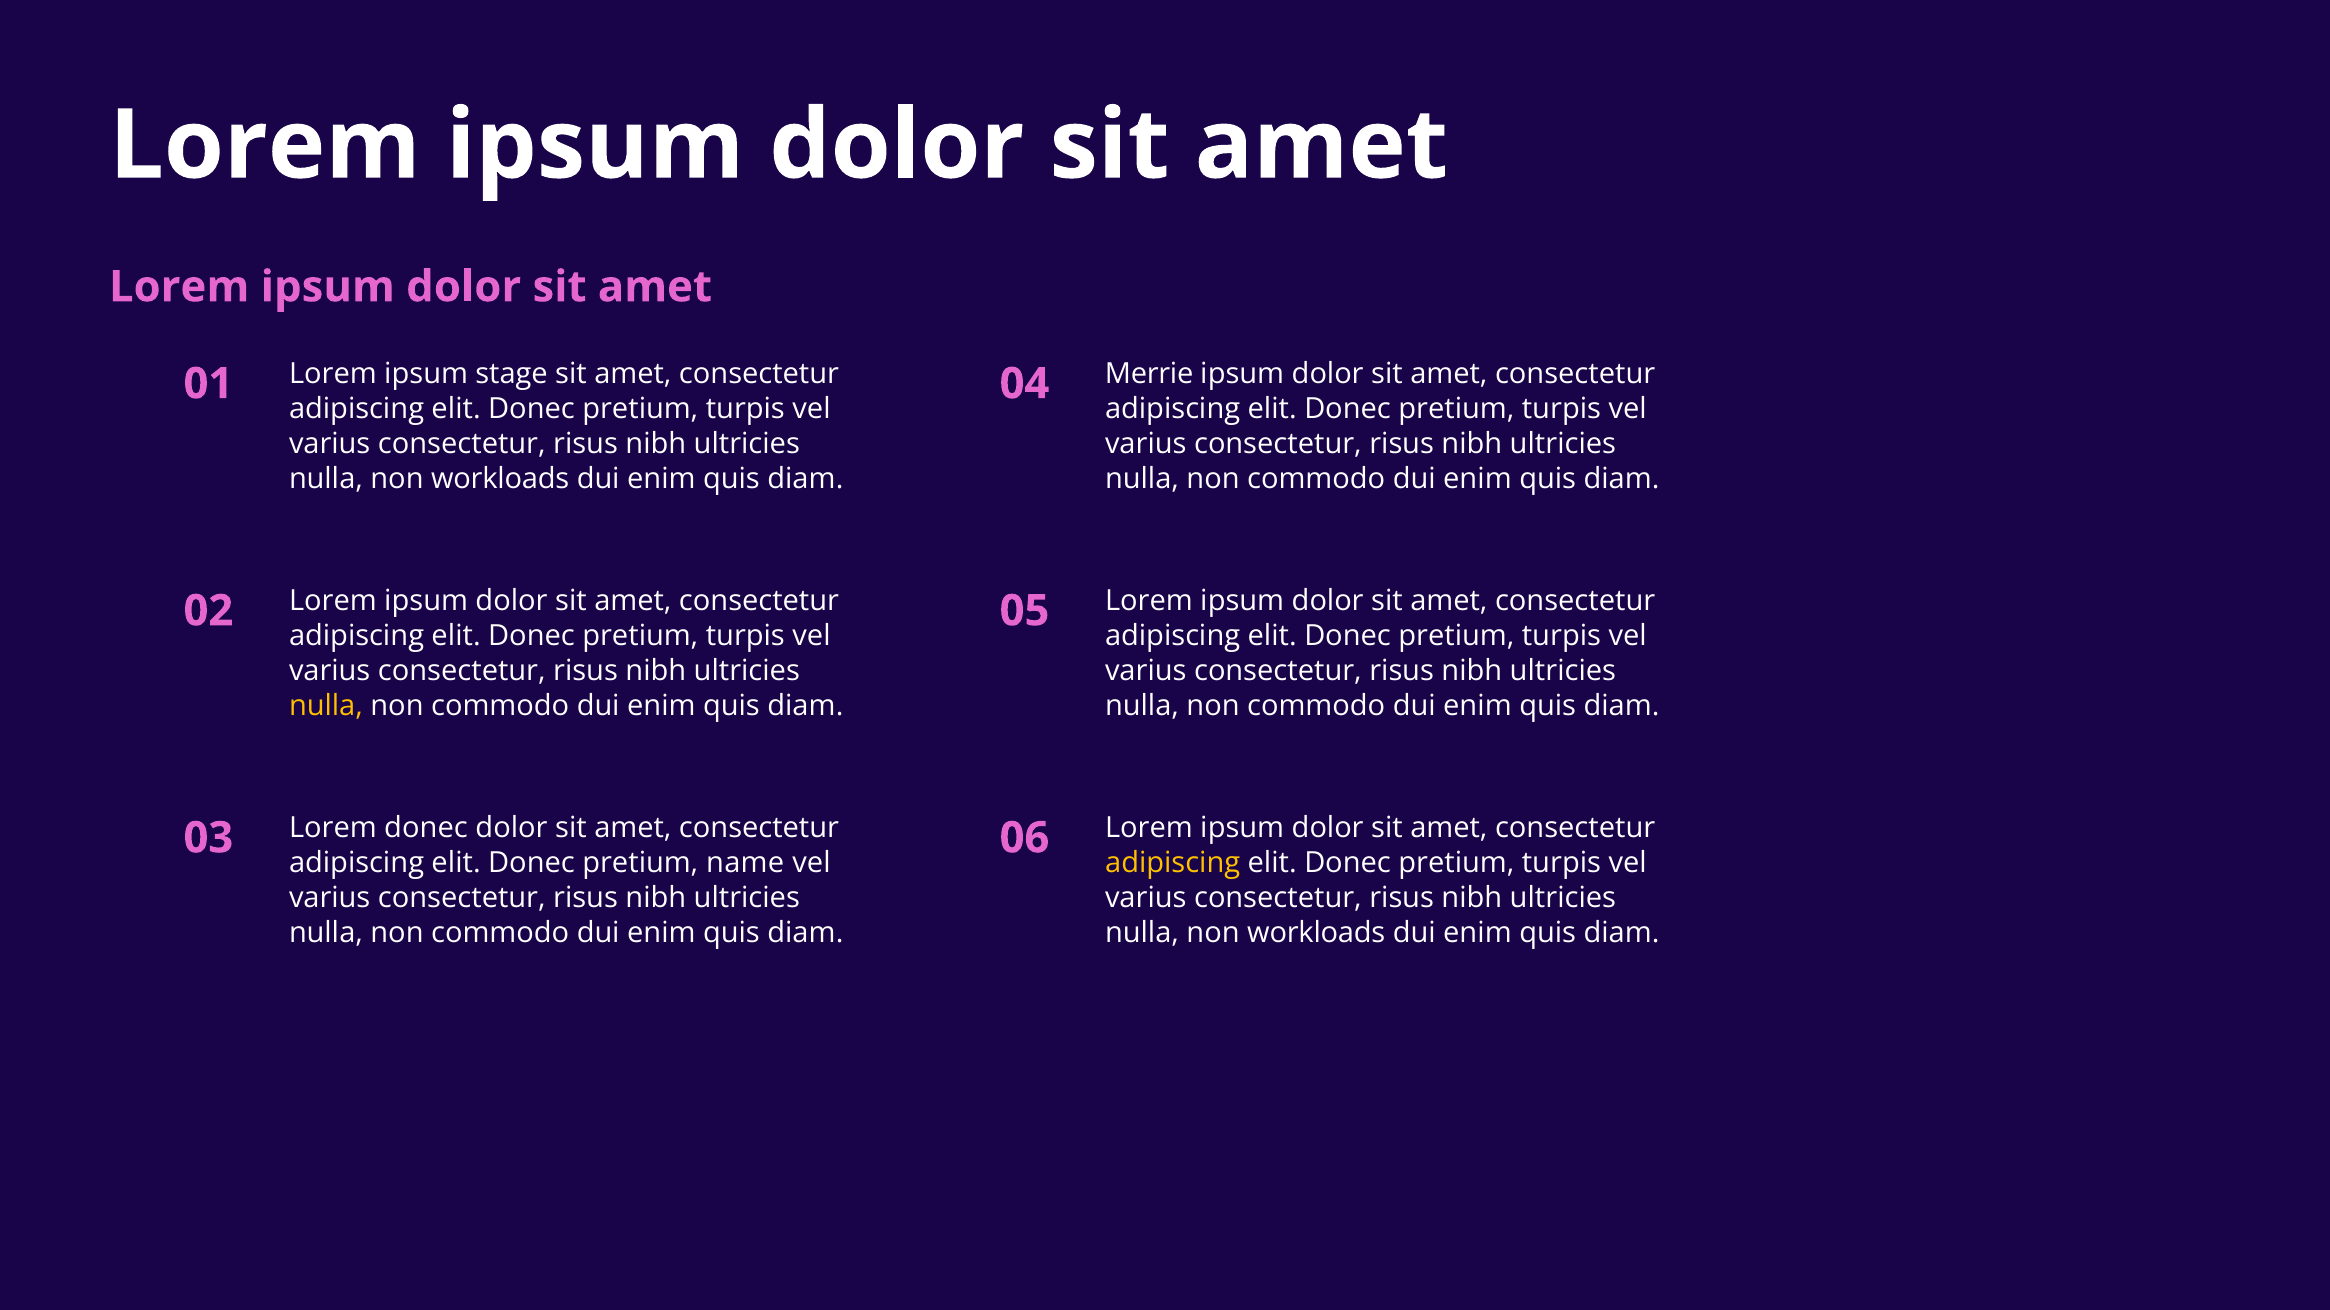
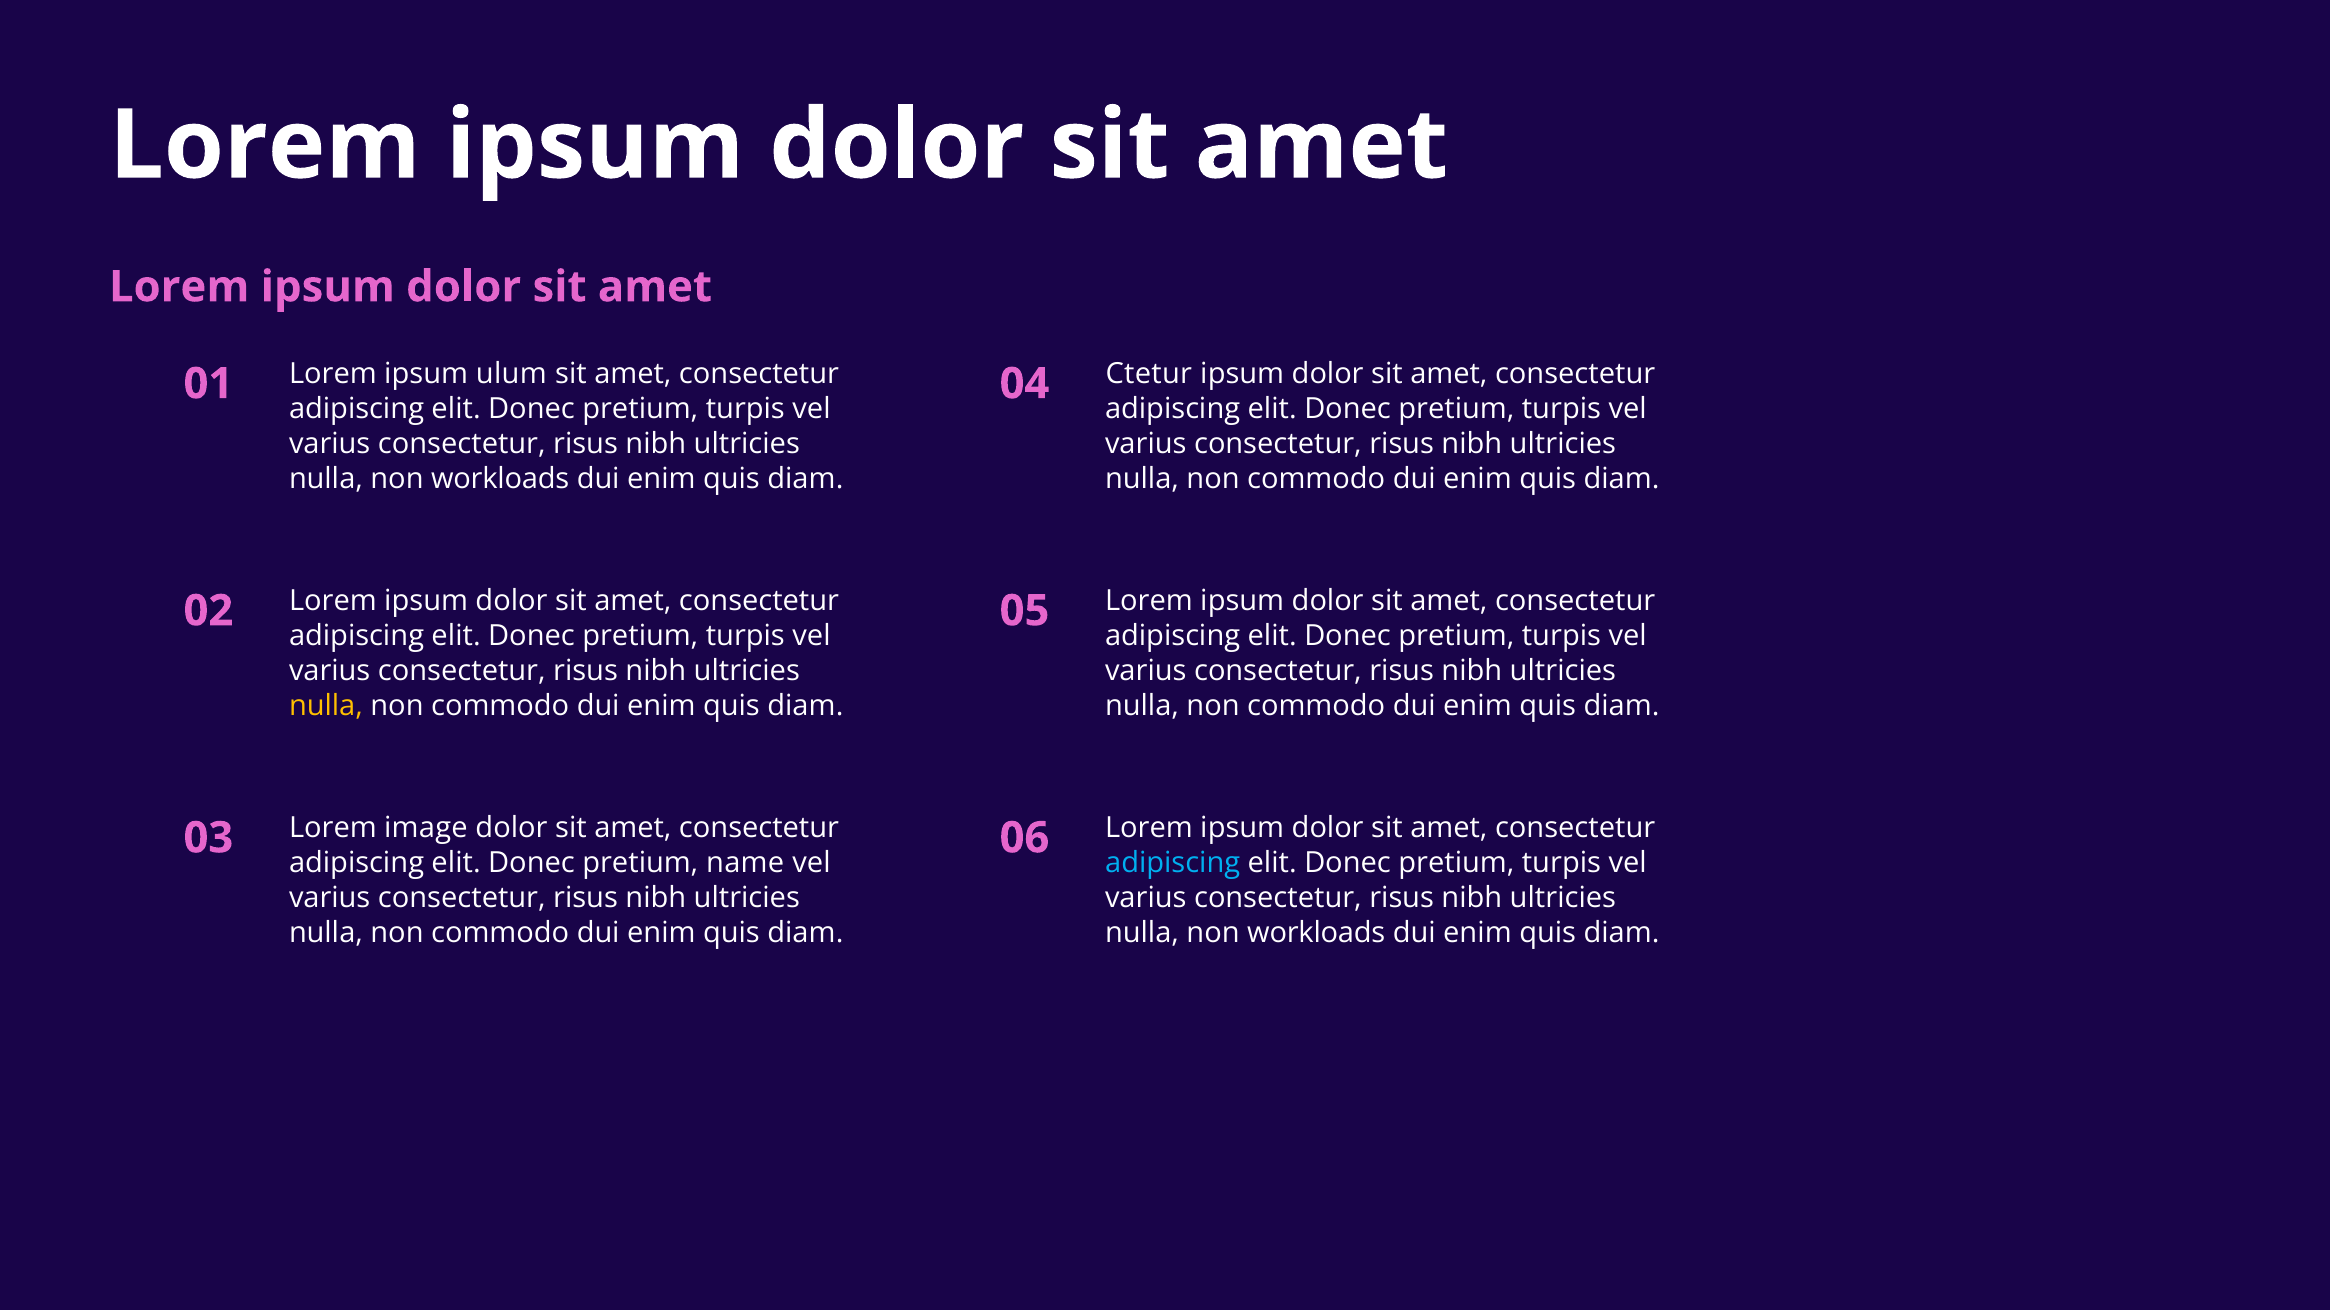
stage: stage -> ulum (511, 374)
Merrie: Merrie -> Ctetur (1149, 374)
Lorem donec: donec -> image (426, 829)
adipiscing colour: yellow -> light blue (1173, 864)
